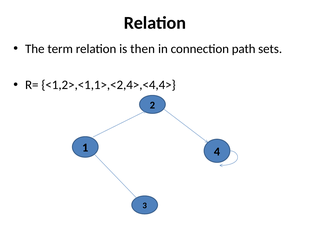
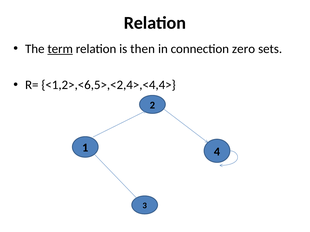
term underline: none -> present (60, 49)
path: path -> zero (244, 49)
<1,2>,<1,1>,<2,4>,<4,4>: <1,2>,<1,1>,<2,4>,<4,4> -> <1,2>,<6,5>,<2,4>,<4,4> (109, 85)
